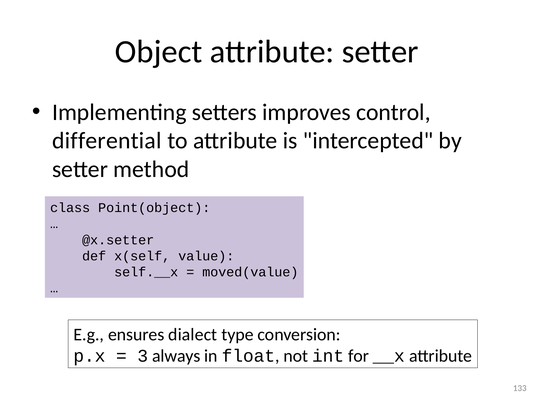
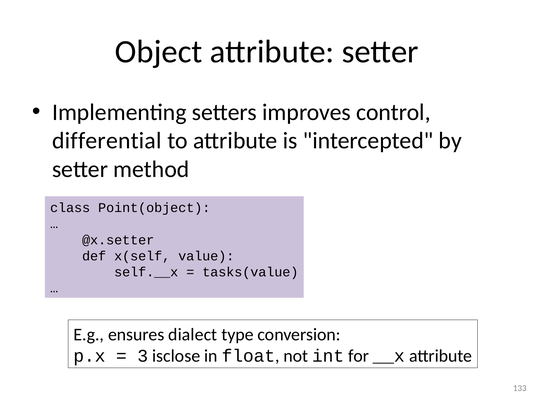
moved(value: moved(value -> tasks(value (250, 272)
always: always -> isclose (176, 355)
